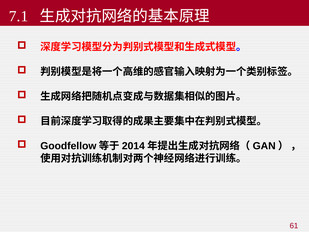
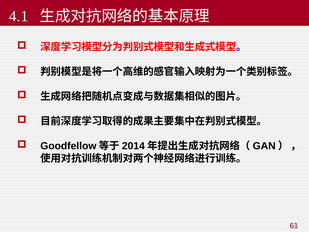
7.1: 7.1 -> 4.1 (19, 16)
